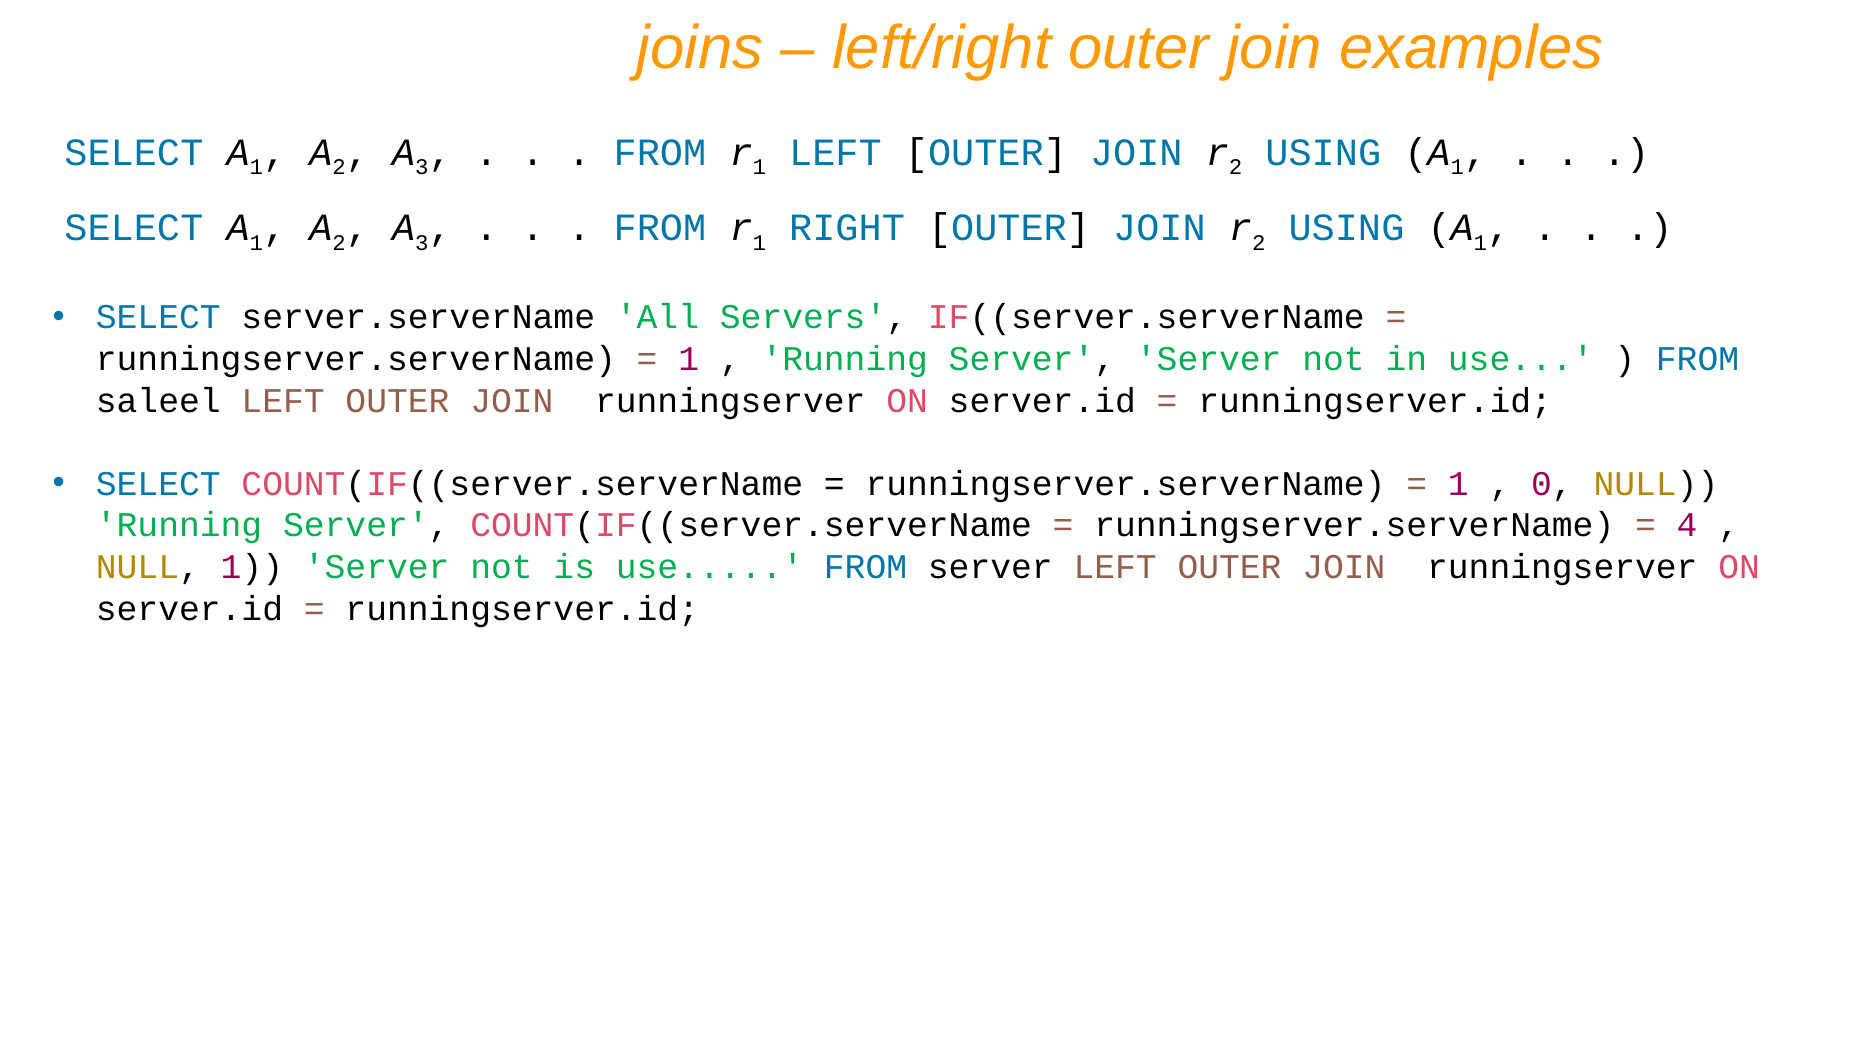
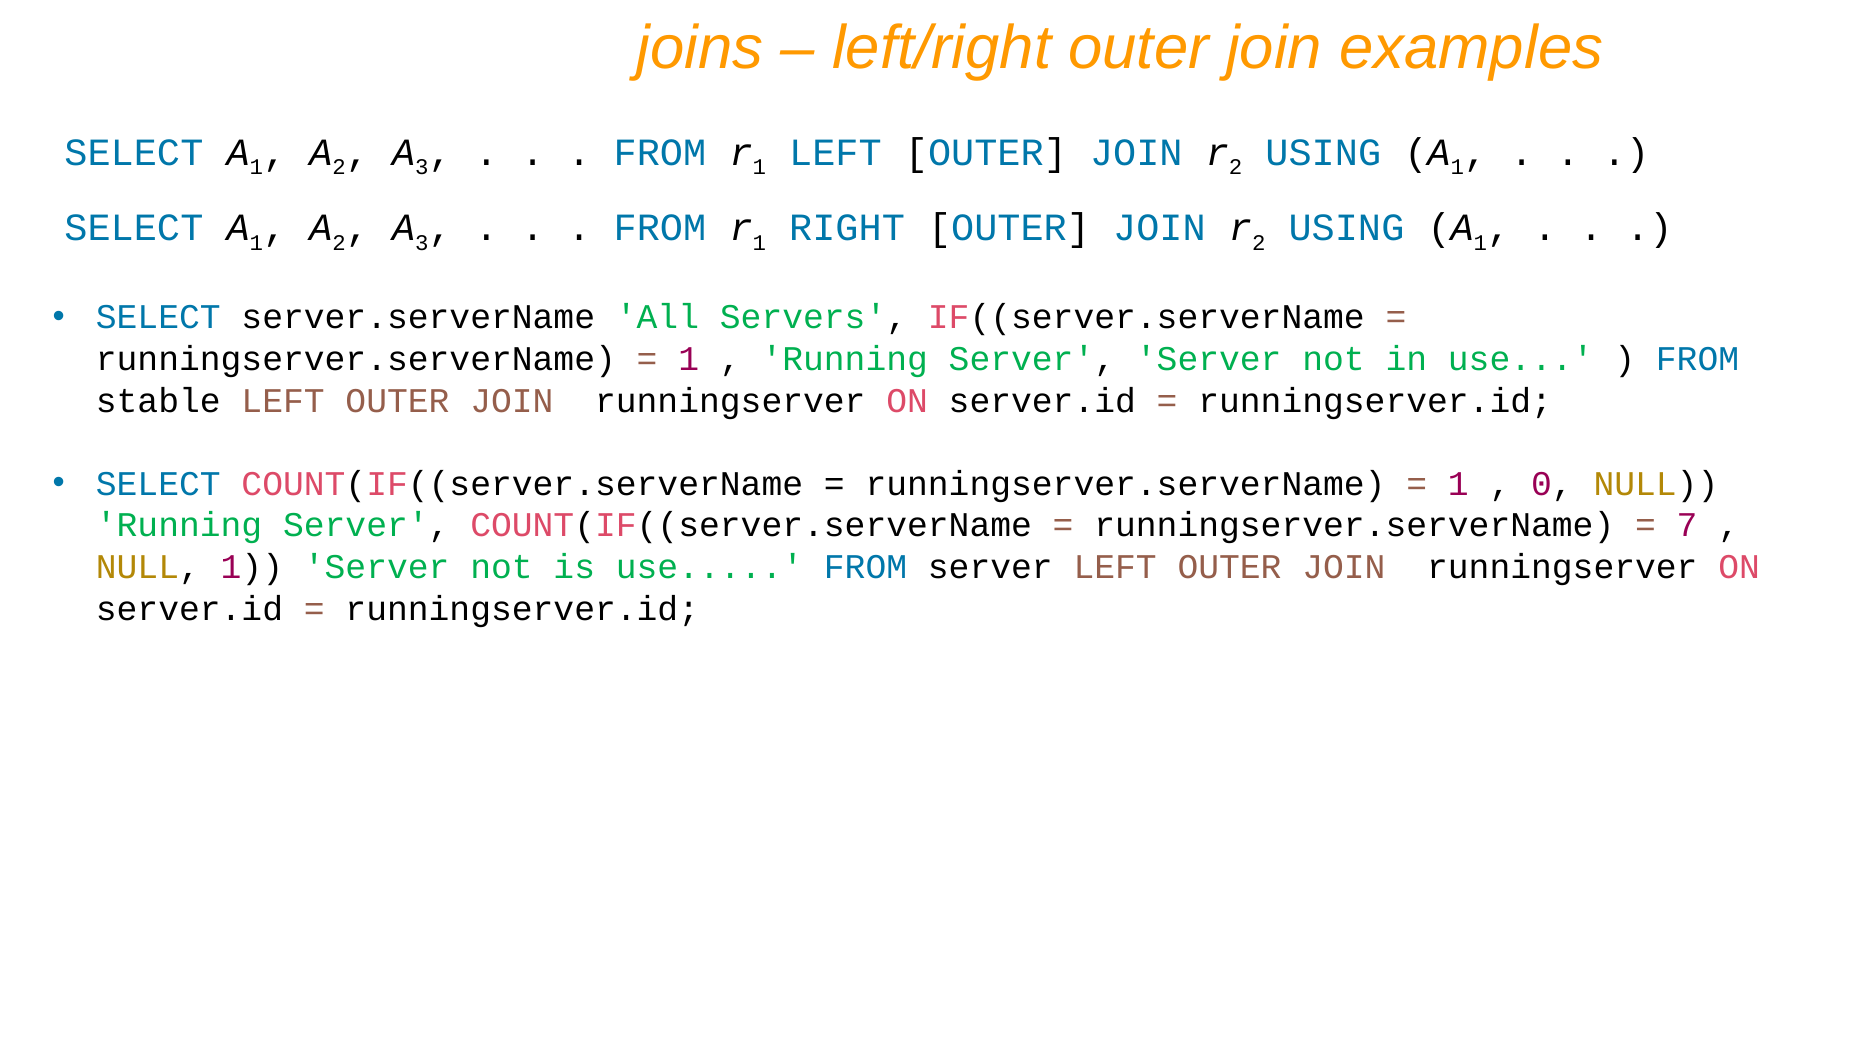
saleel: saleel -> stable (158, 401)
4: 4 -> 7 (1687, 525)
